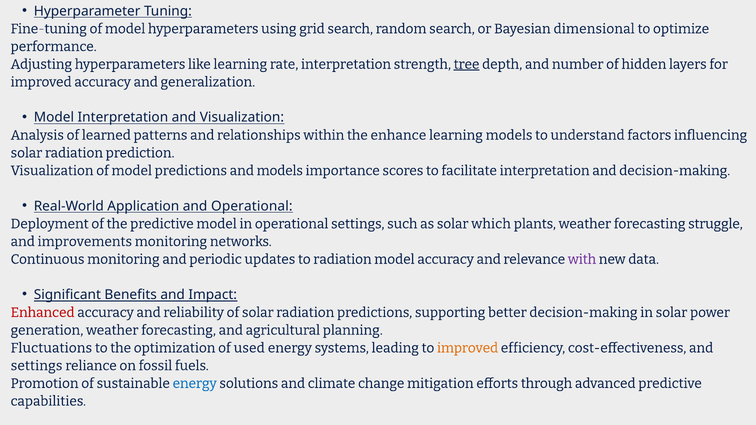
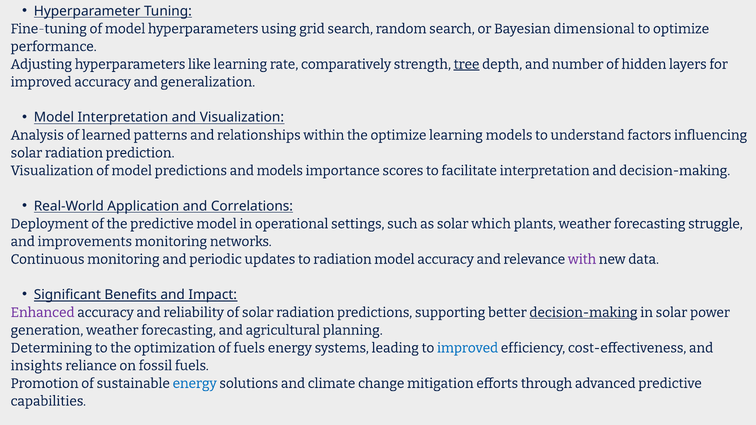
rate interpretation: interpretation -> comparatively (346, 64)
the enhance: enhance -> optimize (398, 135)
and Operational: Operational -> Correlations (252, 206)
Enhanced colour: red -> purple (43, 313)
decision-making underline: none -> present (583, 313)
Fluctuations: Fluctuations -> Determining (51, 348)
of used: used -> fuels (249, 348)
improved colour: orange -> blue (468, 348)
settings: settings -> insights (37, 366)
